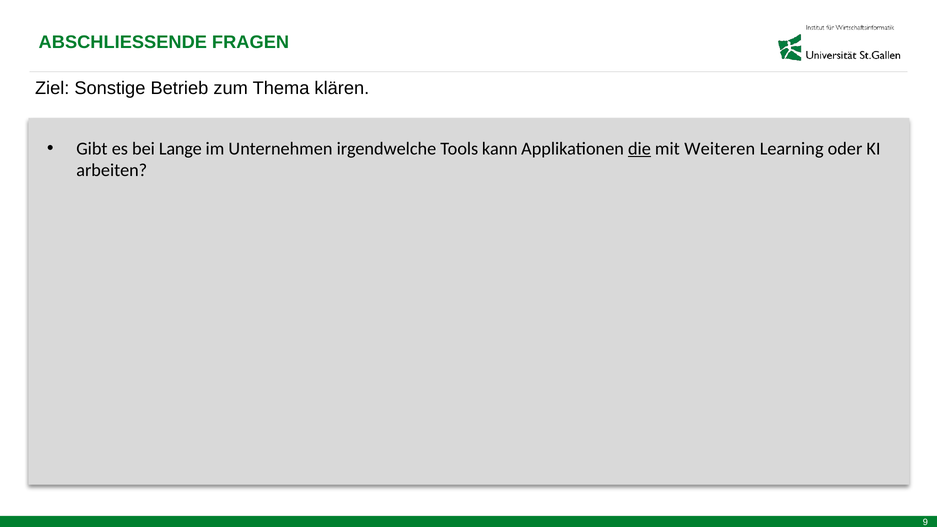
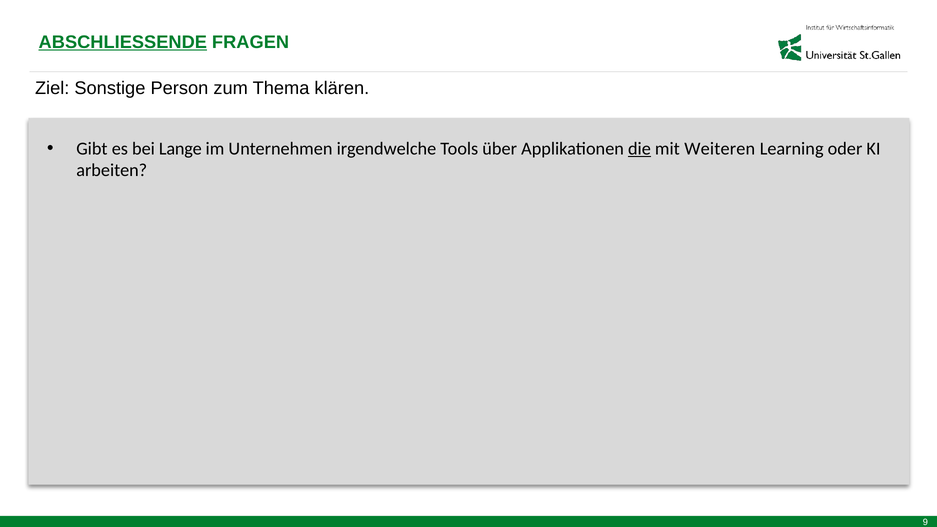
ABSCHLIESSENDE underline: none -> present (123, 42)
Betrieb: Betrieb -> Person (179, 88)
kann: kann -> über (500, 149)
